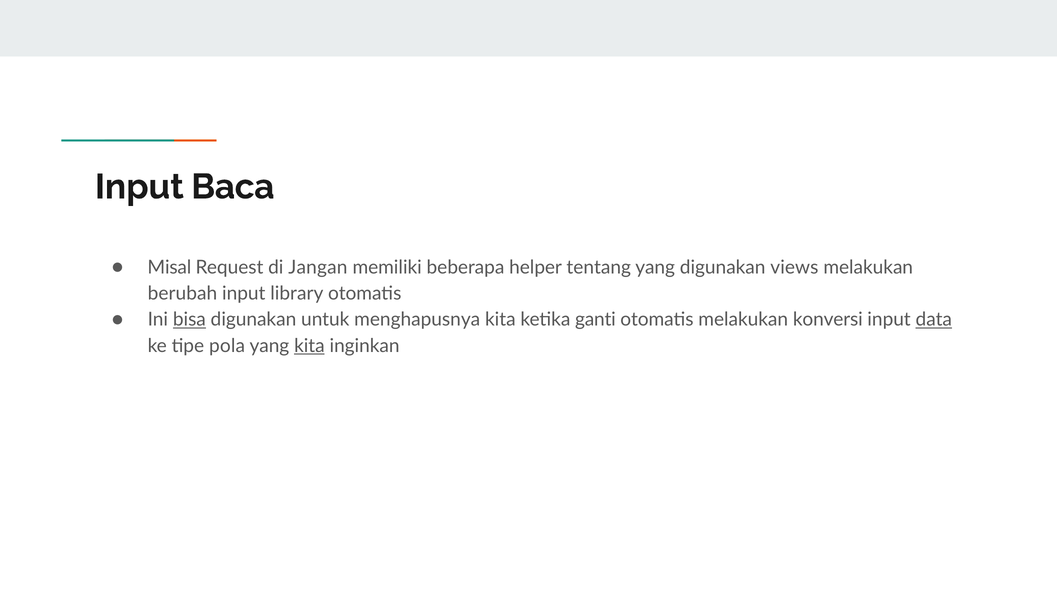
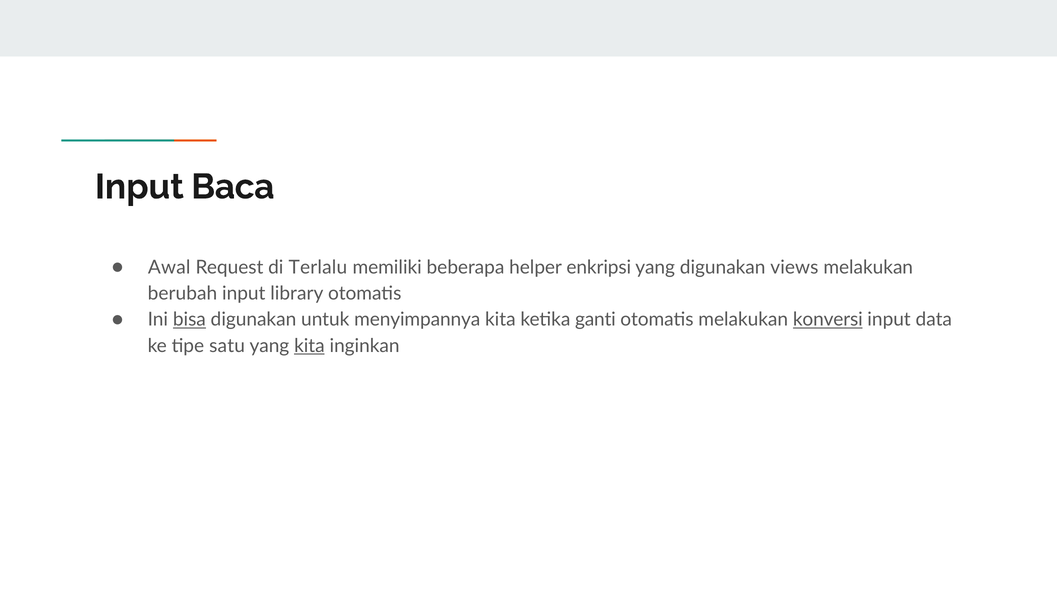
Misal: Misal -> Awal (169, 267)
Jangan: Jangan -> Terlalu (318, 267)
tentang: tentang -> enkripsi (599, 267)
menghapusnya: menghapusnya -> menyimpannya (417, 319)
konversi underline: none -> present (828, 319)
data underline: present -> none (934, 319)
pola: pola -> satu (227, 346)
